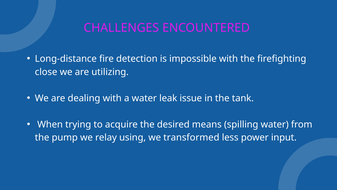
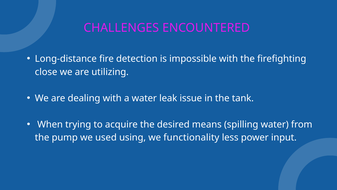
relay: relay -> used (106, 137)
transformed: transformed -> functionality (191, 137)
